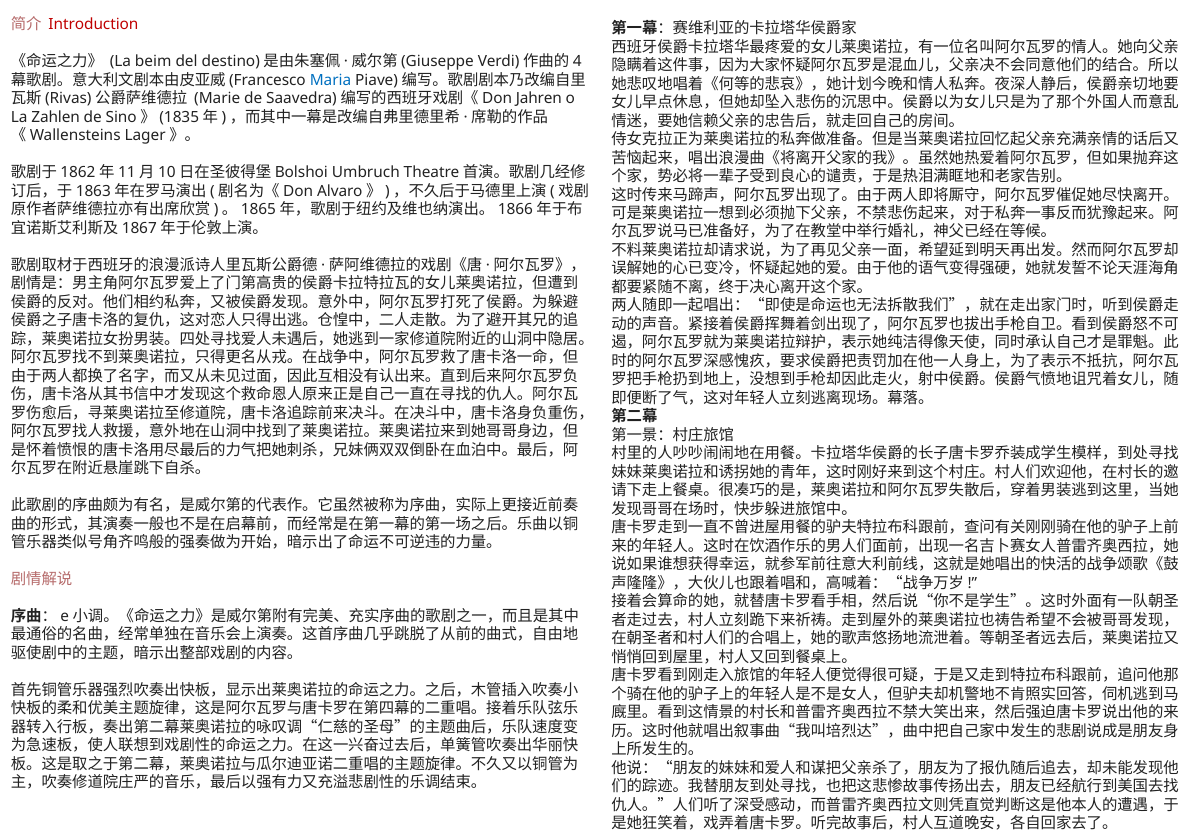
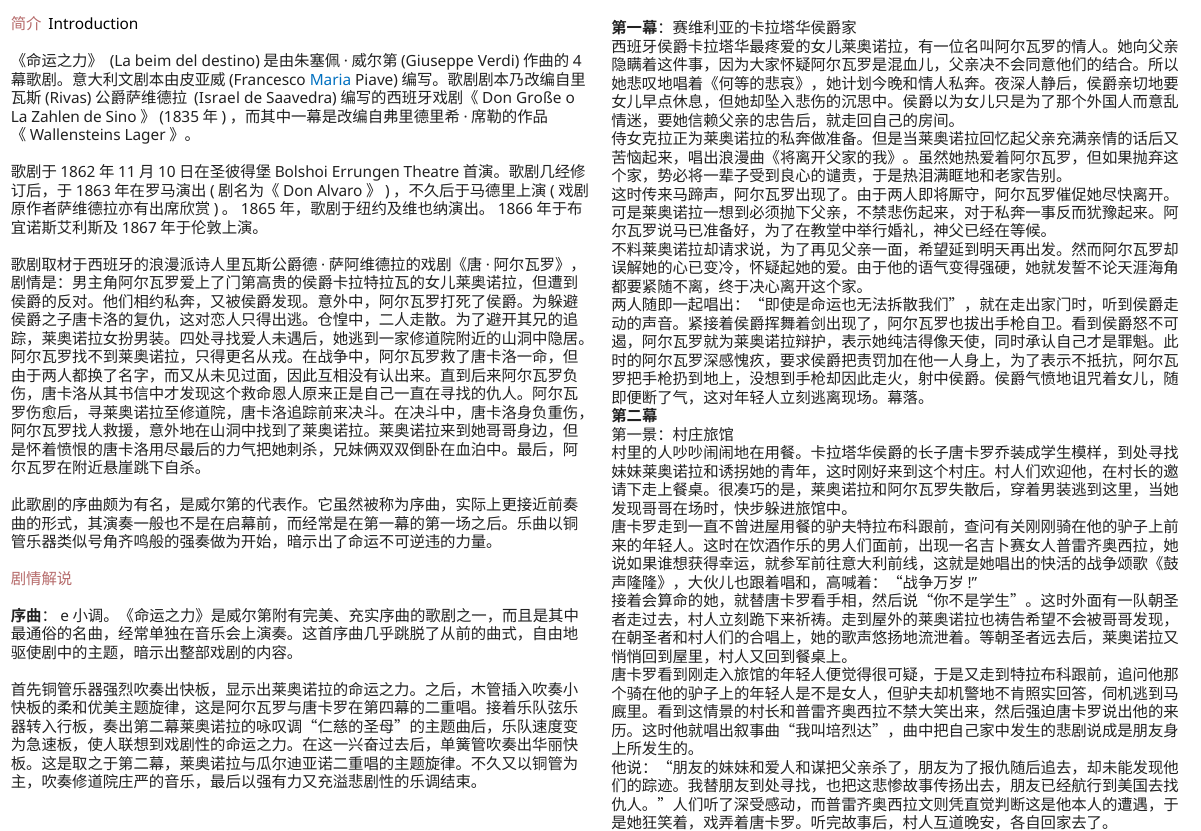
Introduction colour: red -> black (93, 25)
Marie: Marie -> Israel (217, 99)
Jahren: Jahren -> Große (539, 99)
Umbruch: Umbruch -> Errungen (366, 173)
